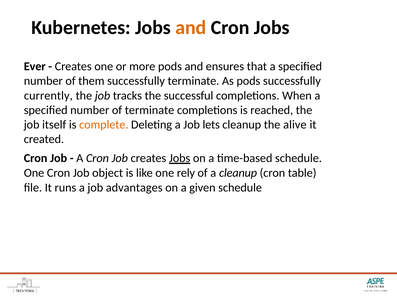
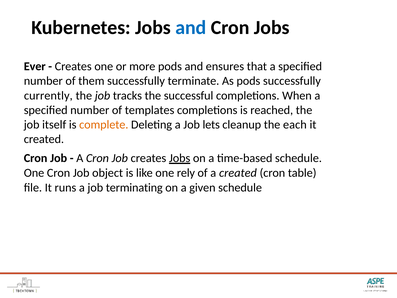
and colour: orange -> blue (191, 28)
of terminate: terminate -> templates (150, 110)
alive: alive -> each (295, 125)
a cleanup: cleanup -> created (238, 173)
advantages: advantages -> terminating (134, 187)
